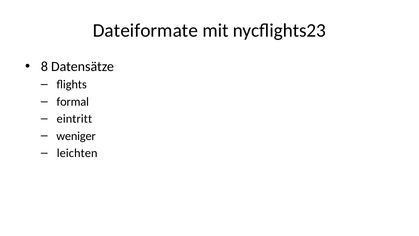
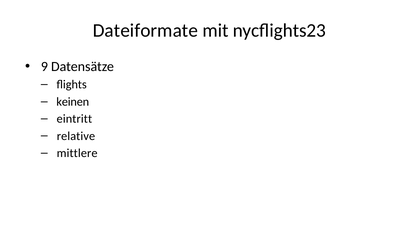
8: 8 -> 9 (44, 66)
formal: formal -> keinen (73, 102)
weniger: weniger -> relative (76, 136)
leichten: leichten -> mittlere (77, 153)
